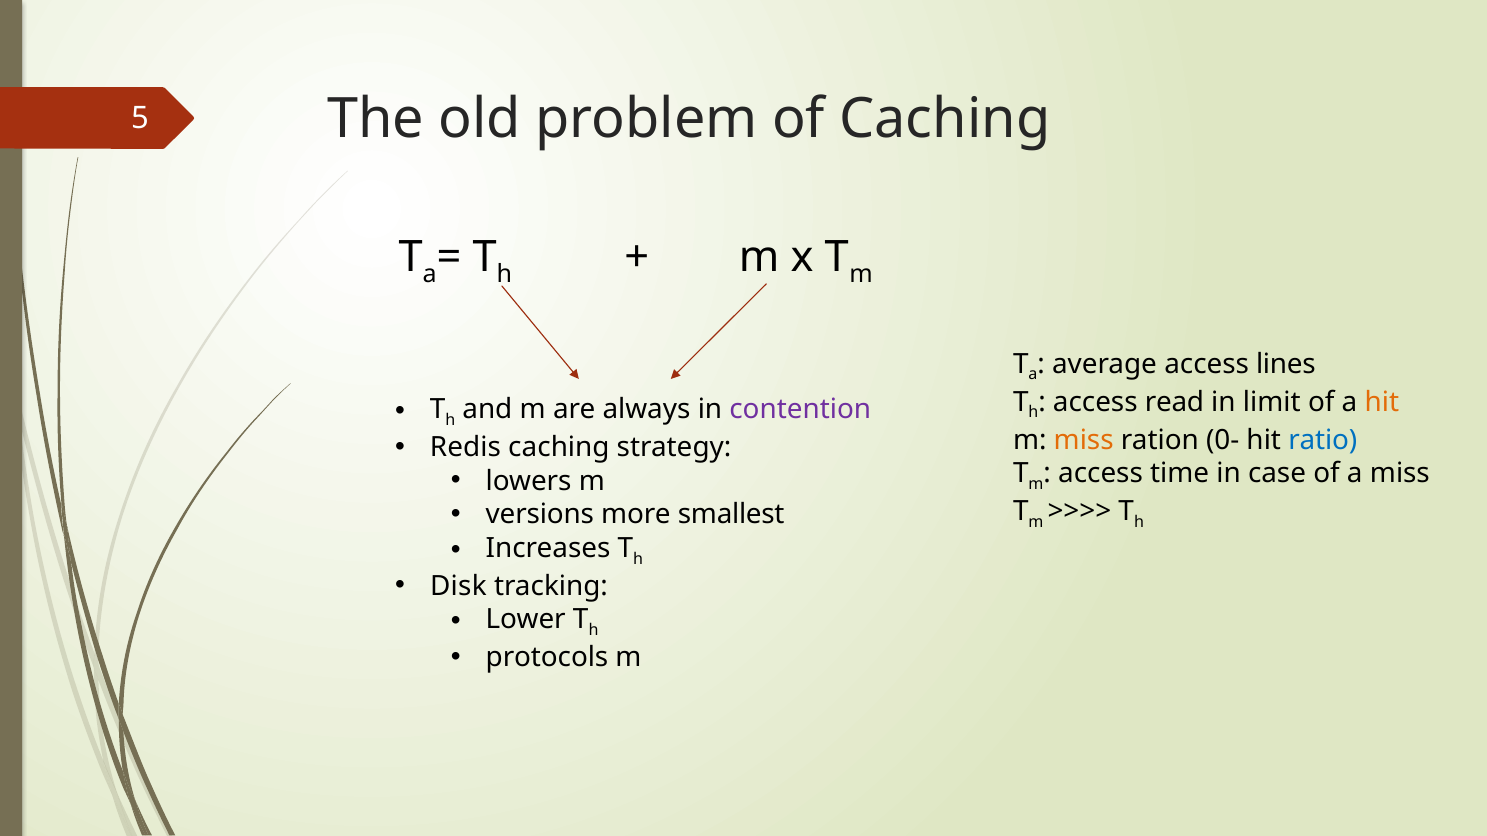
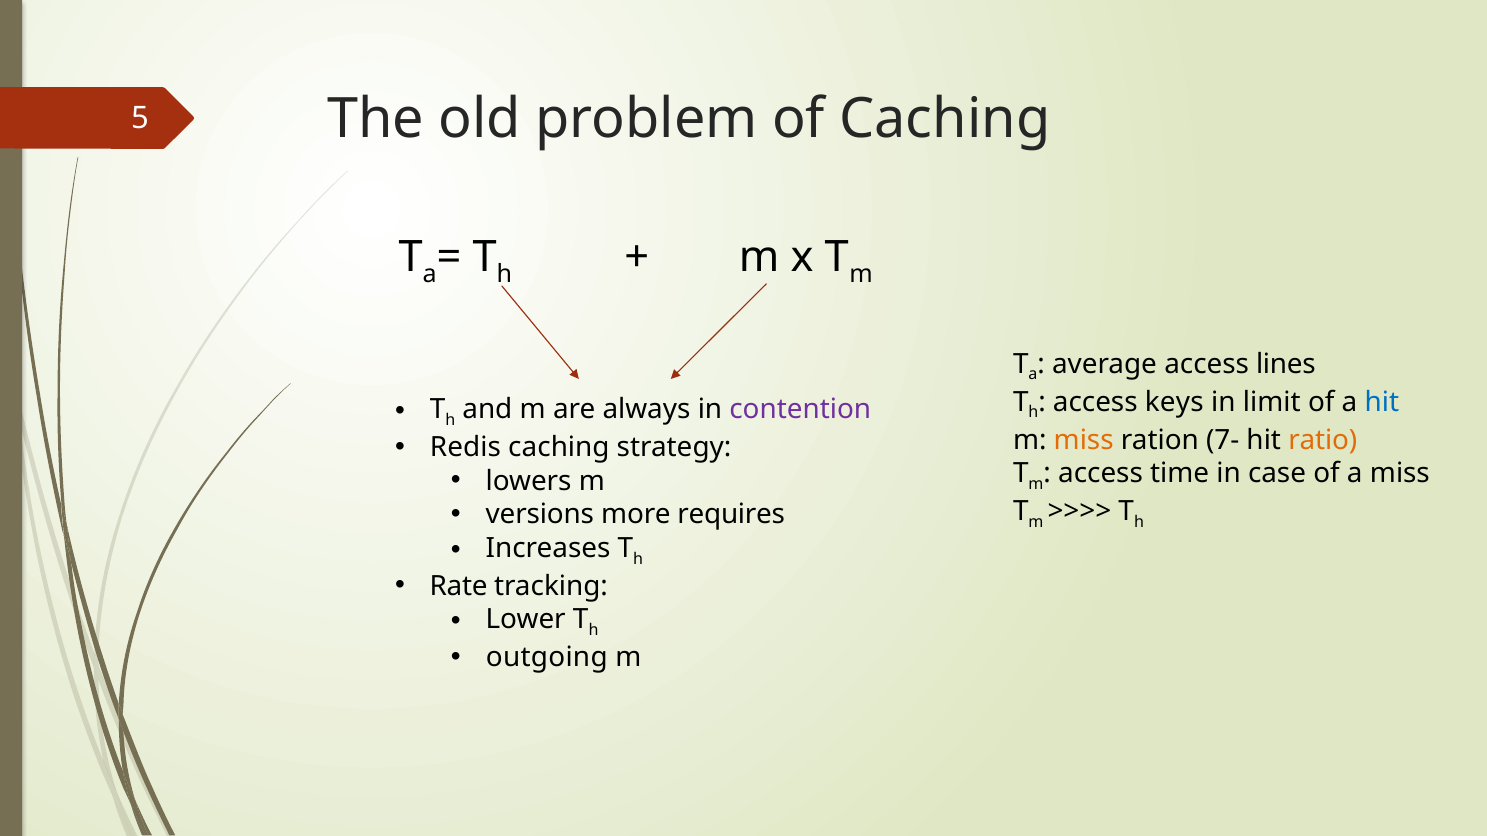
read: read -> keys (1174, 402)
hit colour: orange -> blue (1382, 402)
0-: 0- -> 7- (1223, 440)
ratio colour: blue -> orange (1323, 440)
smallest: smallest -> requires (731, 515)
Disk: Disk -> Rate (459, 586)
protocols: protocols -> outgoing (547, 658)
